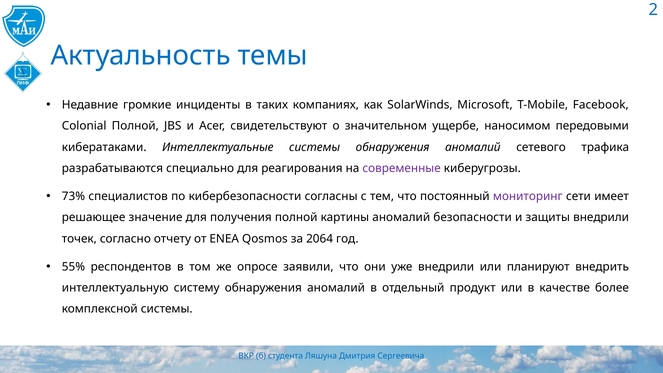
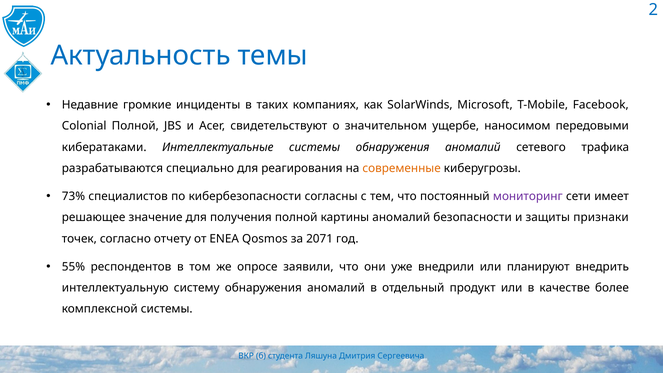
современные colour: purple -> orange (402, 168)
защиты внедрили: внедрили -> признаки (601, 218)
2064: 2064 -> 2071 (320, 239)
